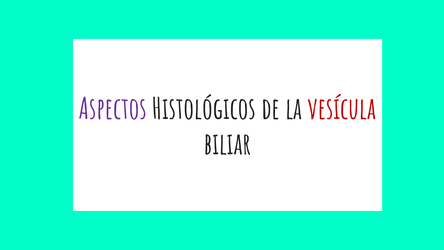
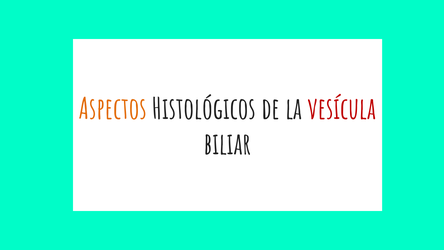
Aspectos colour: purple -> orange (113, 109)
